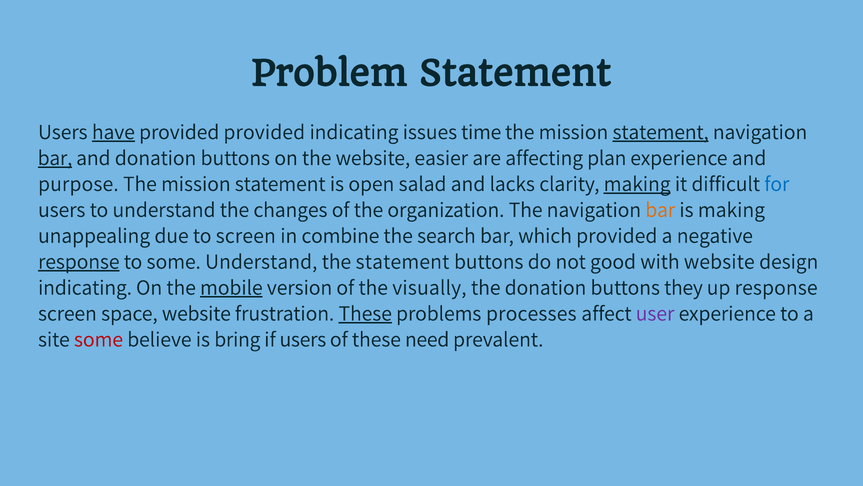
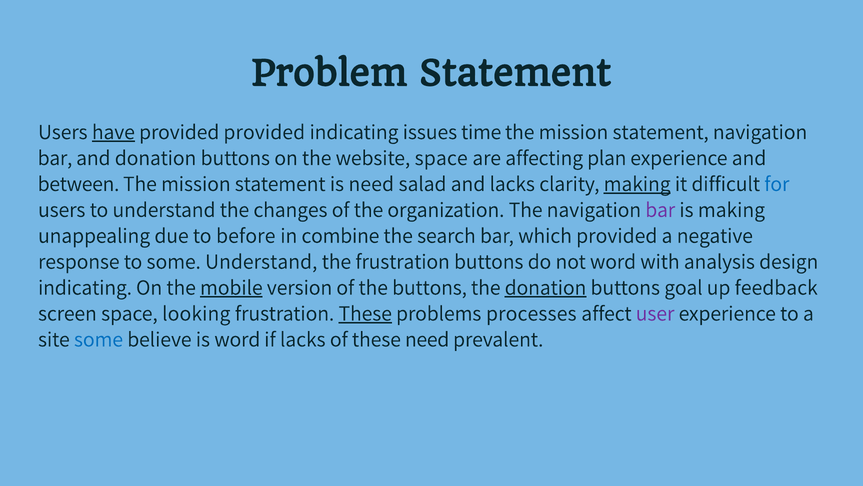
statement underline: present -> none (661, 132)
bar underline: present -> none (55, 158)
website easier: easier -> space (441, 158)
purpose: purpose -> between (79, 184)
is open: open -> need (371, 184)
bar colour: orange -> purple (660, 210)
to screen: screen -> before (246, 235)
response underline: present -> none (79, 261)
the statement: statement -> frustration (403, 261)
not good: good -> word (613, 261)
with website: website -> analysis (719, 261)
the visually: visually -> buttons (430, 287)
donation underline: none -> present (546, 287)
they: they -> goal (683, 287)
up response: response -> feedback (776, 287)
space website: website -> looking (196, 313)
some colour: red -> blue (99, 339)
is bring: bring -> word (237, 339)
if users: users -> lacks (303, 339)
